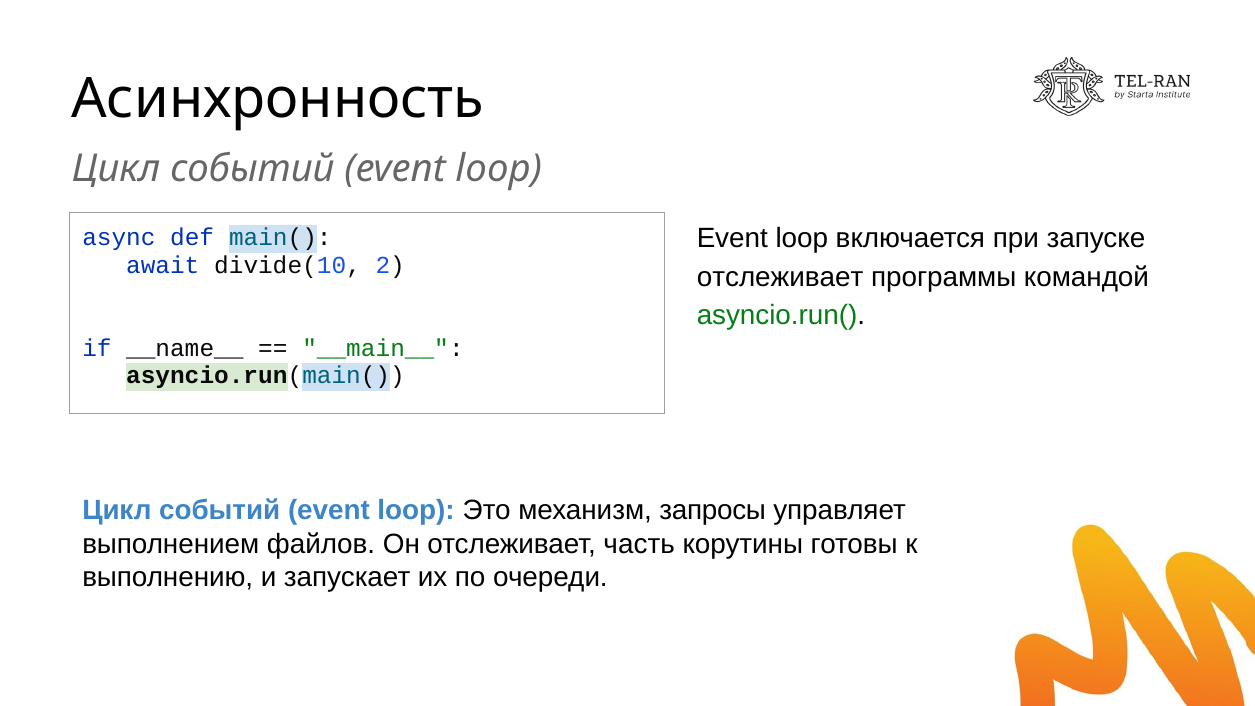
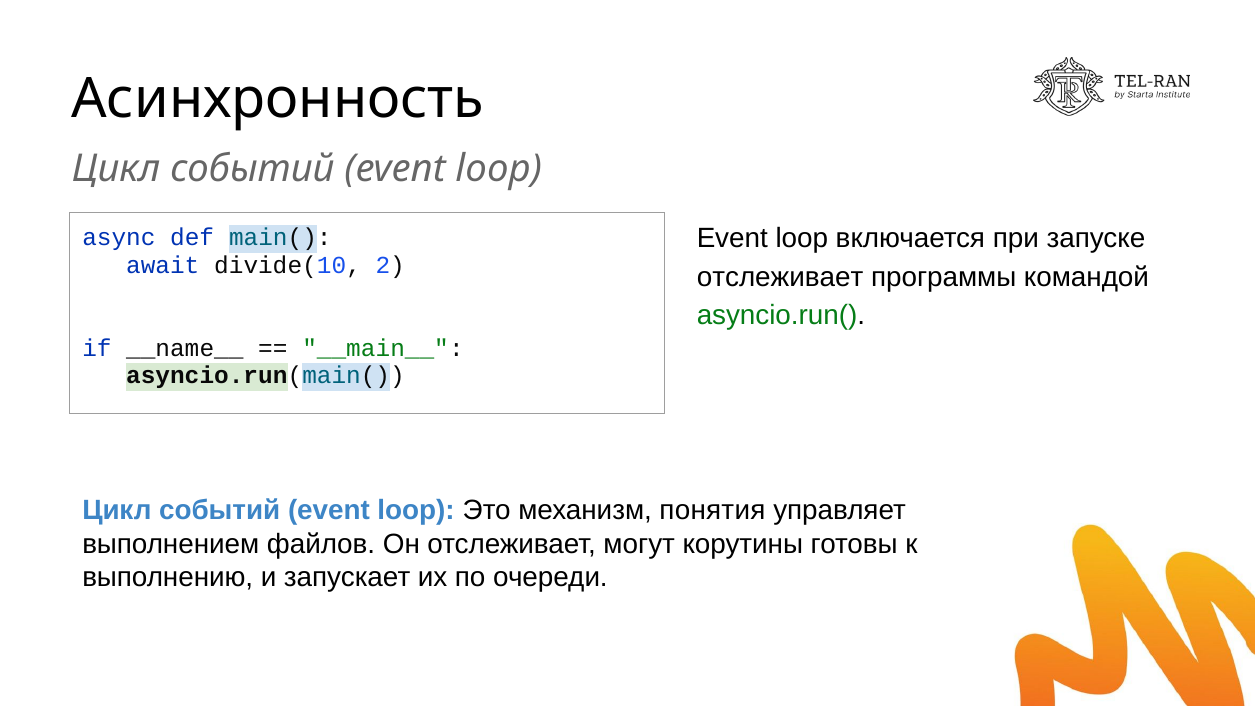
запросы: запросы -> понятия (712, 511)
часть: часть -> могут (639, 544)
